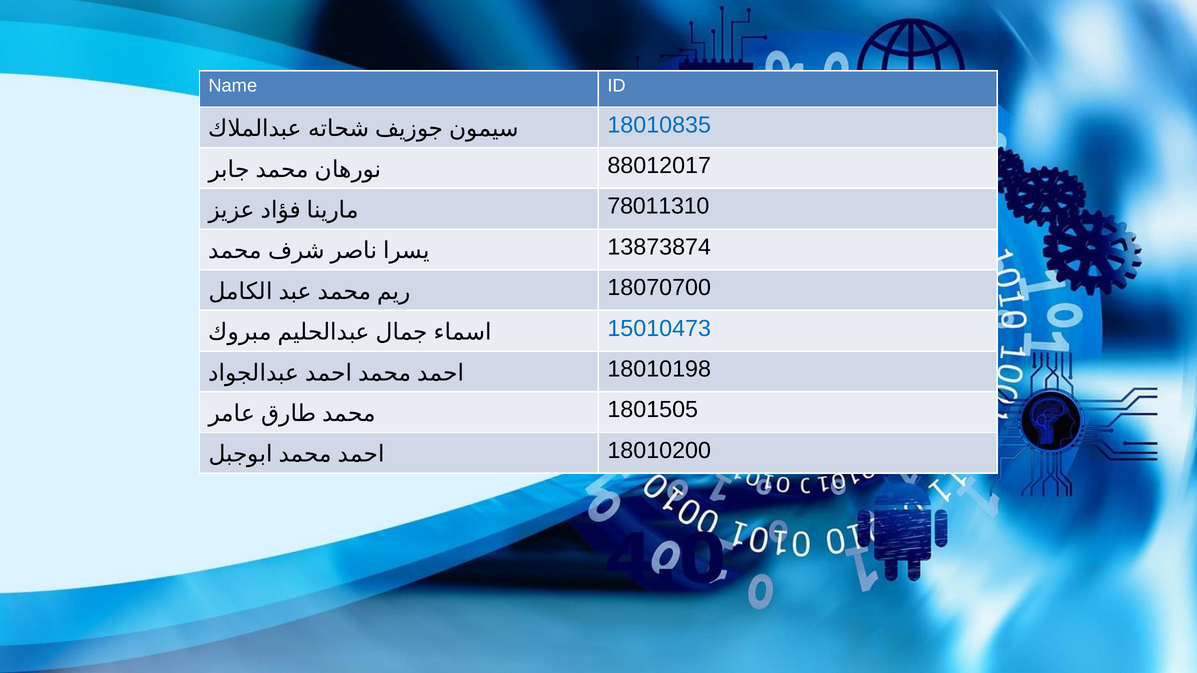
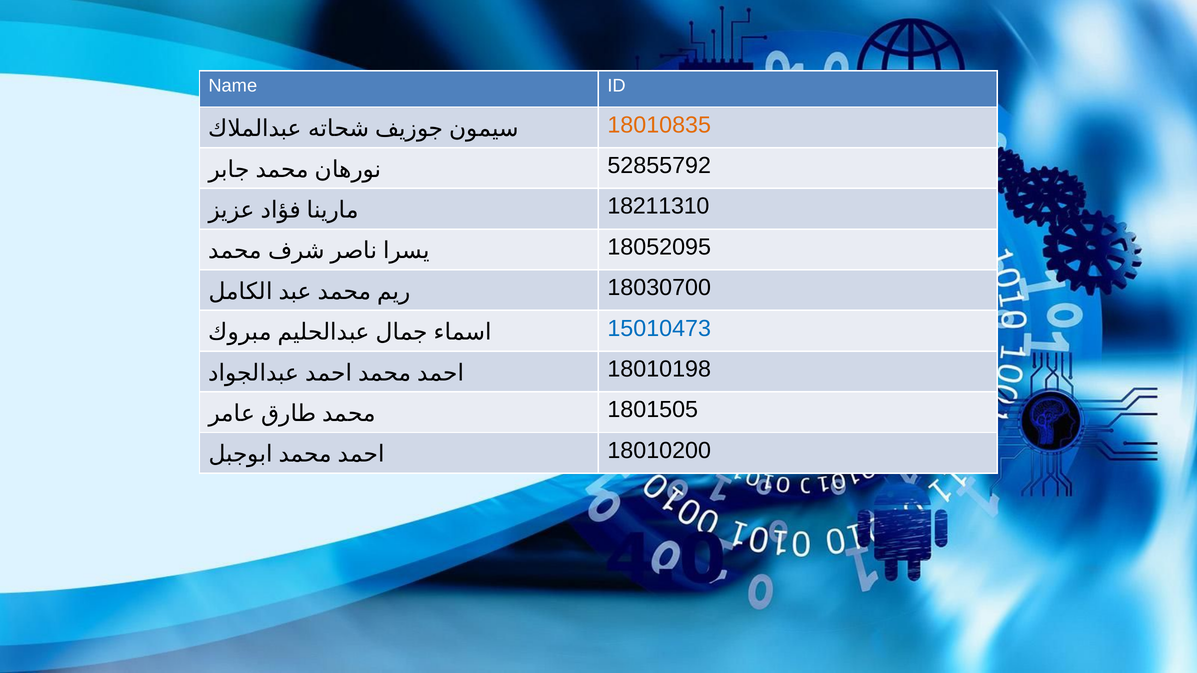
18010835 colour: blue -> orange (659, 125)
88012017: 88012017 -> 52855792 (659, 166)
78011310: 78011310 -> 18211310 (658, 206)
13873874: 13873874 -> 18052095 (659, 247)
18070700: 18070700 -> 18030700 (659, 288)
